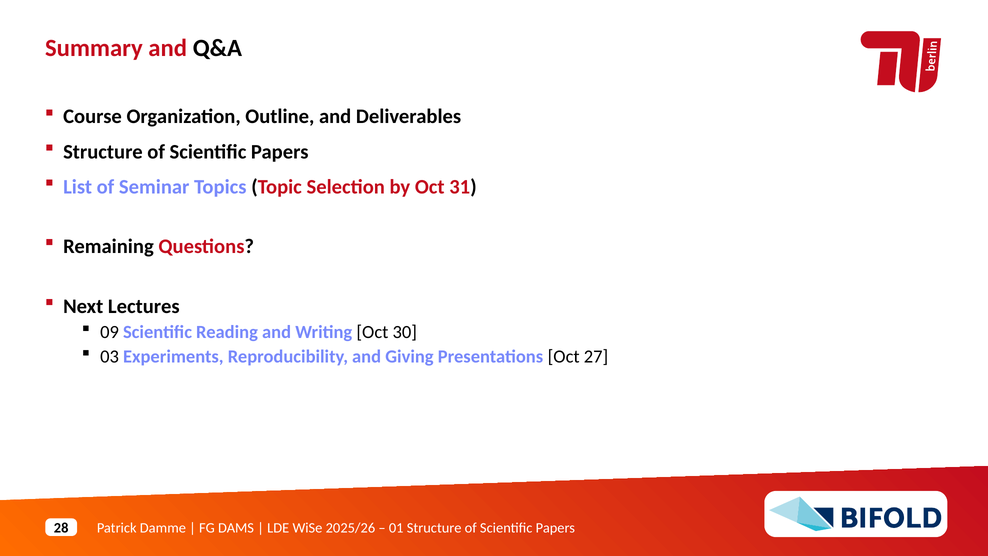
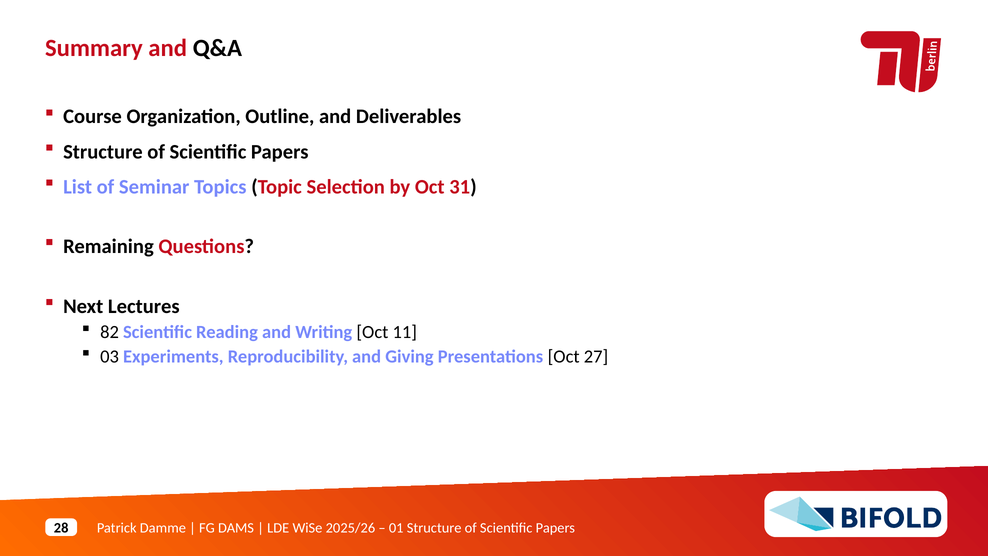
09: 09 -> 82 (110, 332)
30: 30 -> 11 (405, 332)
